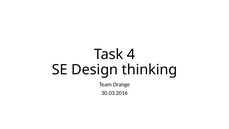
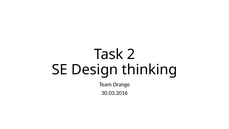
4: 4 -> 2 (131, 54)
